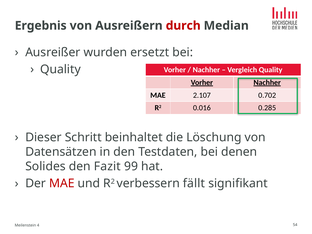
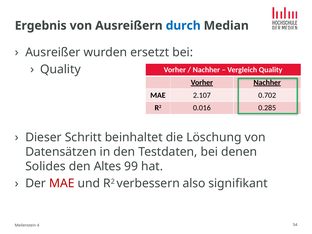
durch colour: red -> blue (183, 26)
Fazit: Fazit -> Altes (107, 166)
fällt: fällt -> also (194, 183)
